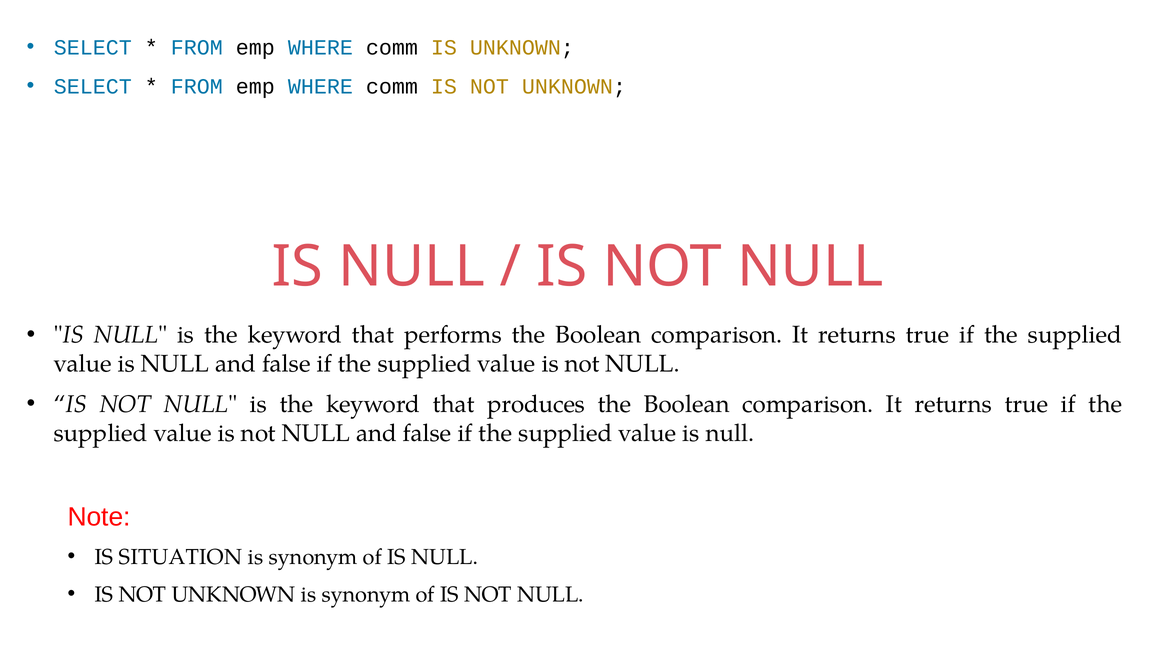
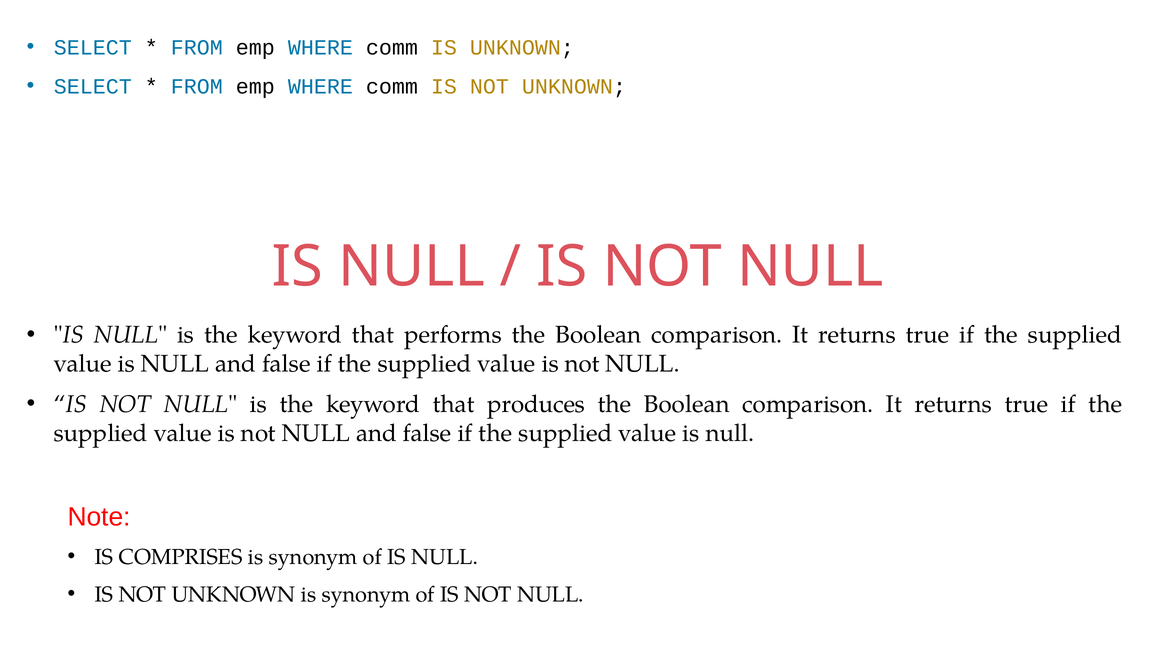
SITUATION: SITUATION -> COMPRISES (181, 557)
